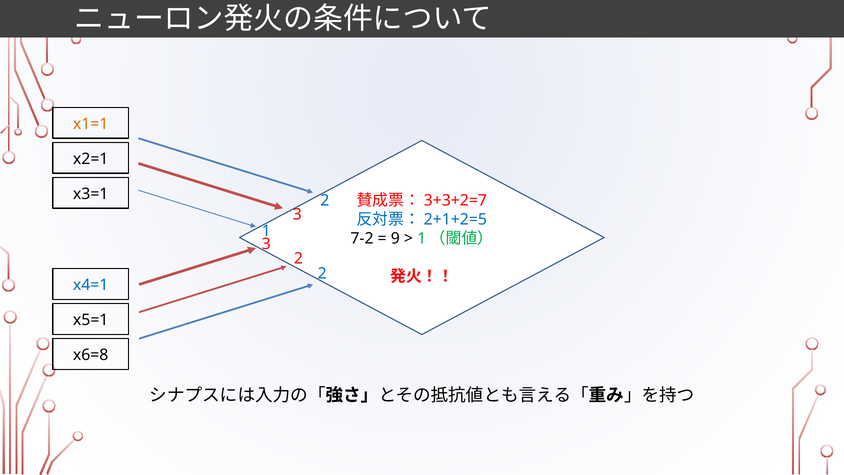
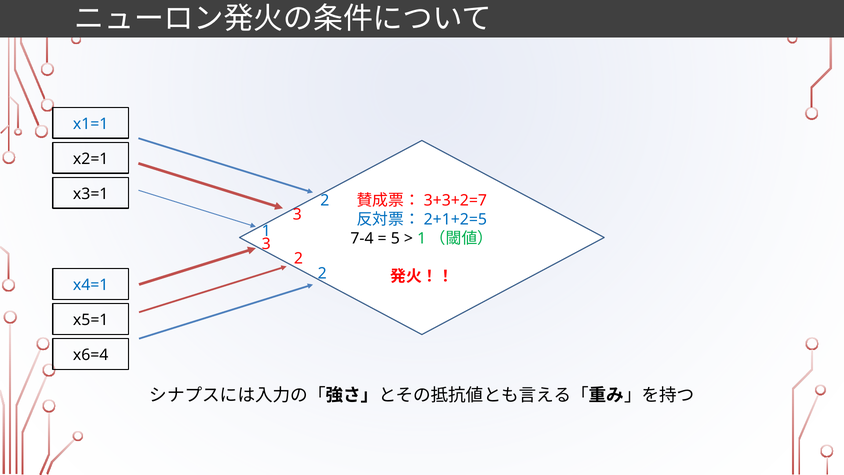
x1=1 colour: orange -> blue (91, 124)
7-2: 7-2 -> 7-4 (362, 238)
9: 9 -> 5 (395, 238)
x6=8: x6=8 -> x6=4 (91, 355)
